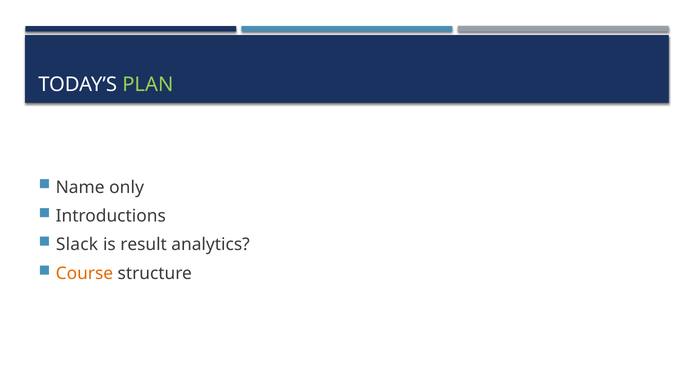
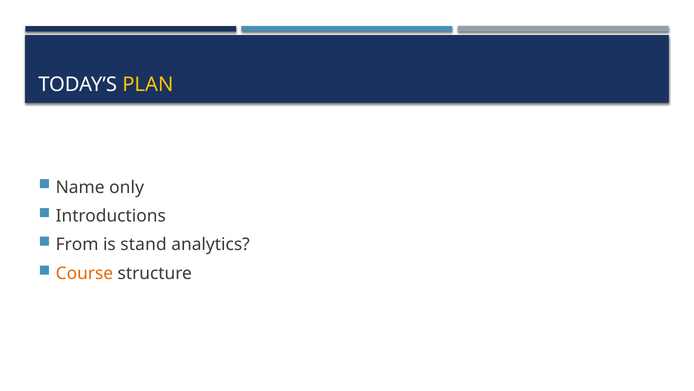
PLAN colour: light green -> yellow (148, 84)
Slack: Slack -> From (77, 244)
result: result -> stand (144, 244)
